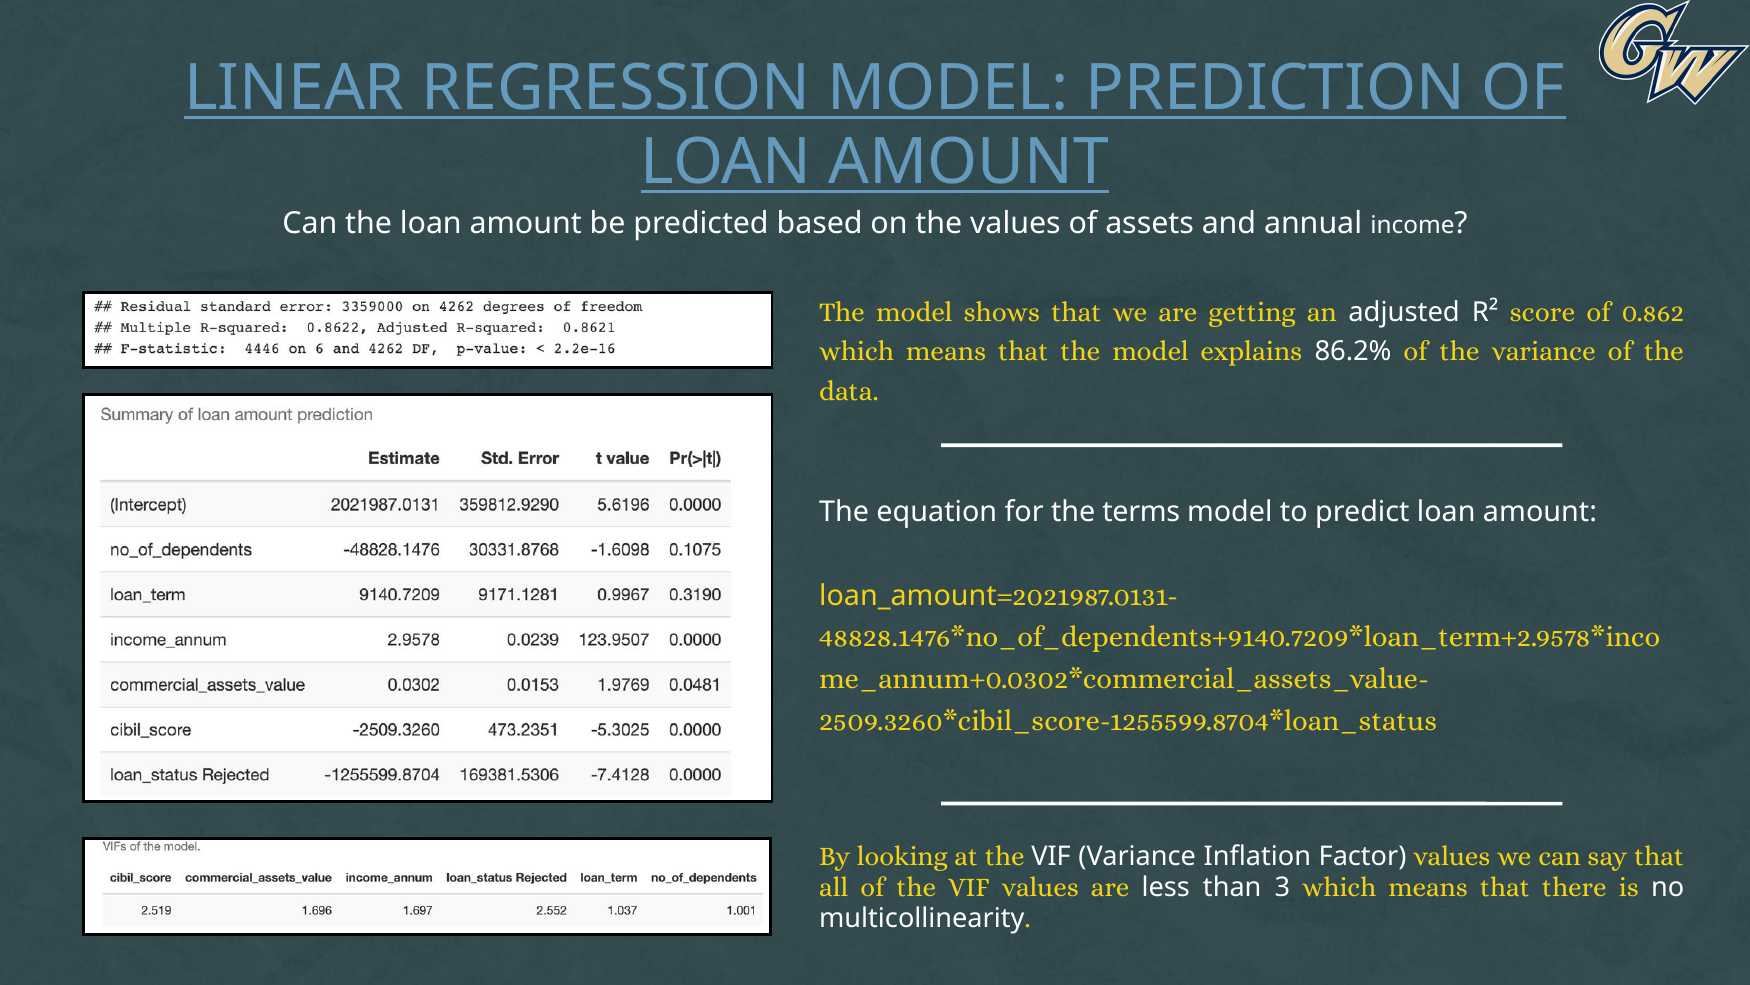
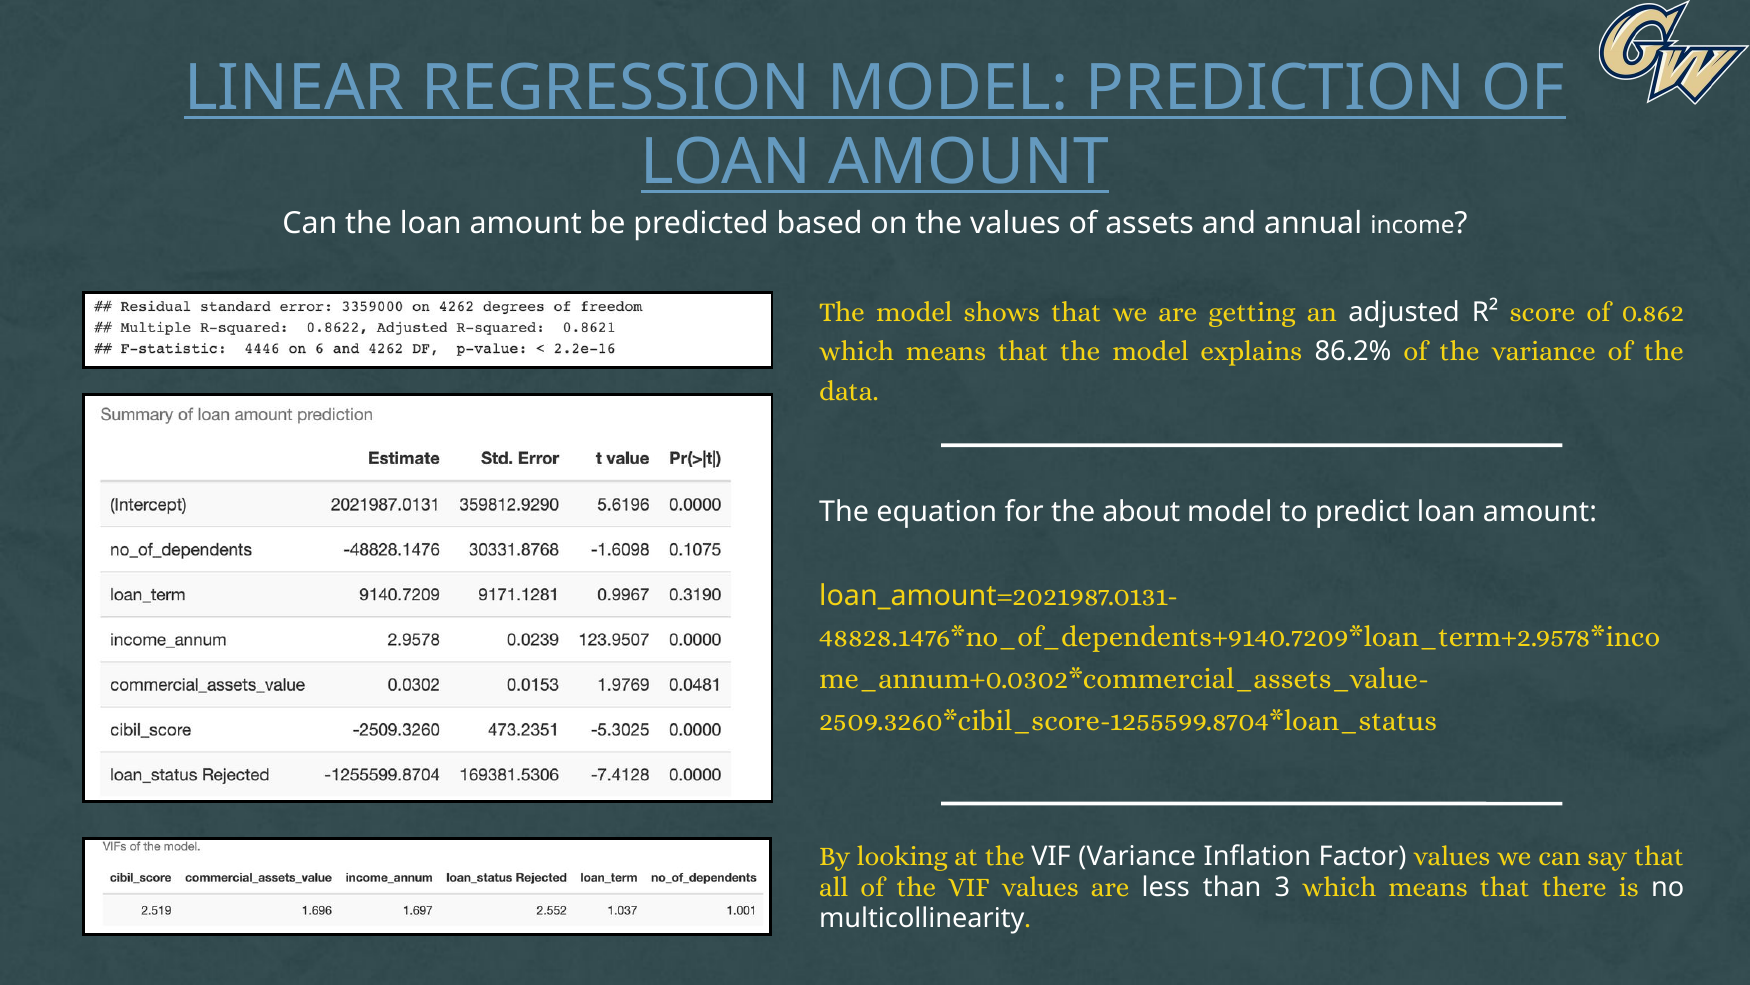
terms: terms -> about (1141, 512)
